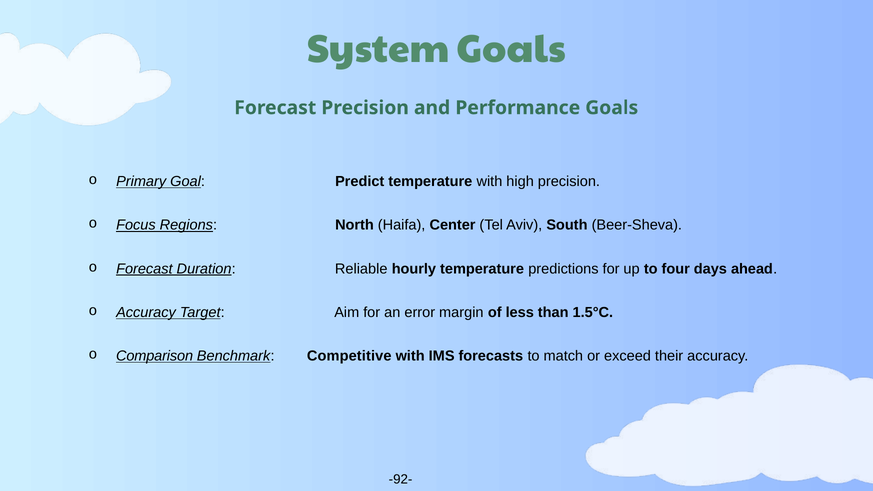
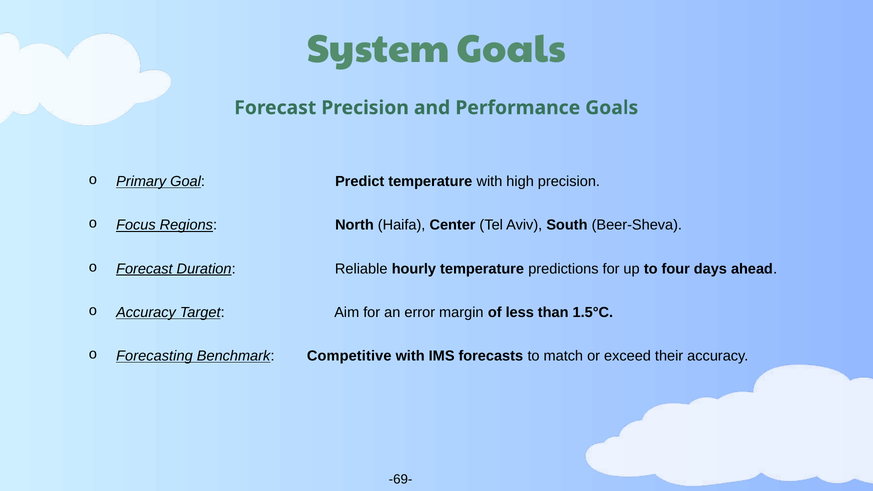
Comparison: Comparison -> Forecasting (154, 356)
-92-: -92- -> -69- (401, 479)
